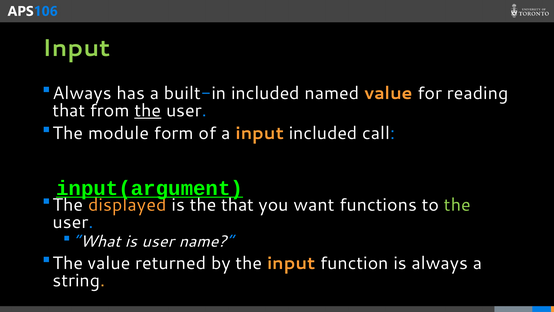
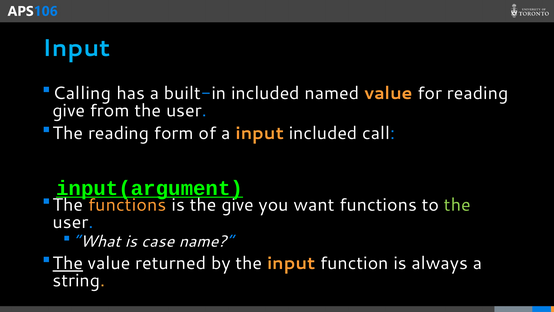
Input colour: light green -> light blue (76, 48)
Always: Always -> Calling (82, 93)
that: that -> give (69, 110)
the underline: present -> none (148, 110)
The module: module -> reading (119, 133)
The displayed: displayed -> functions (127, 205)
the that: that -> give (238, 205)
is user: user -> case (158, 241)
The underline: none -> present (68, 263)
